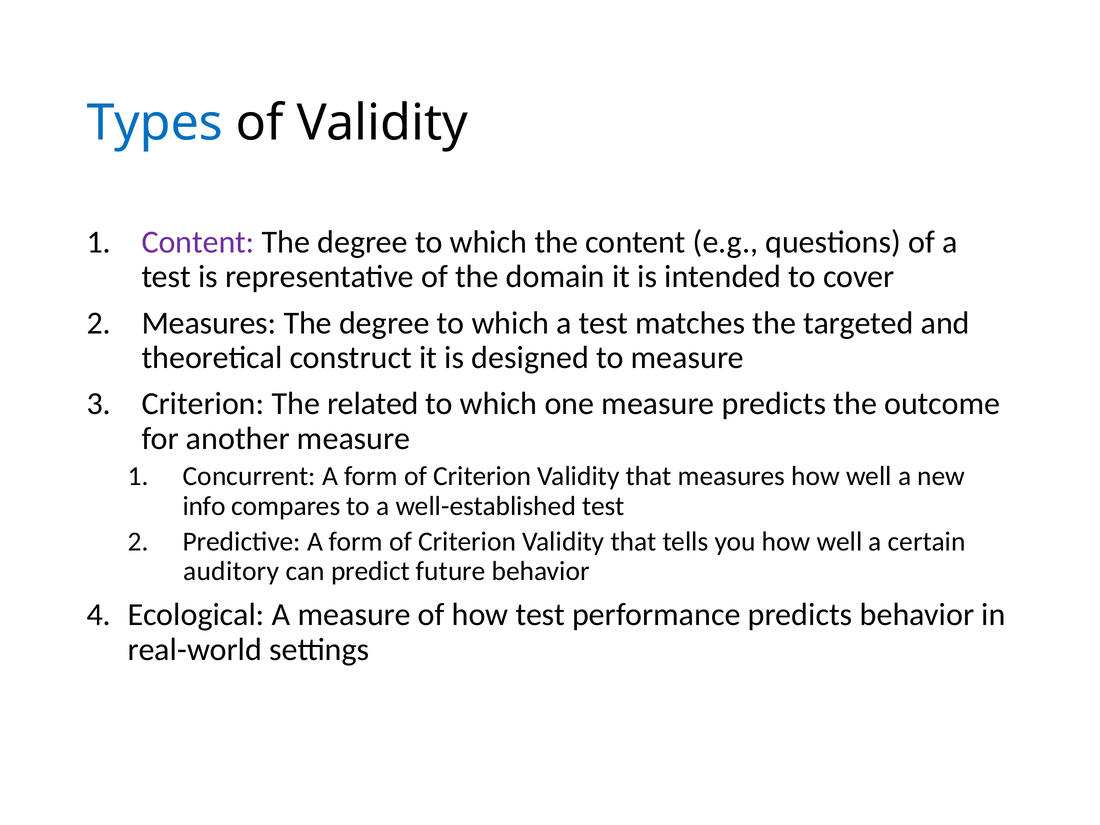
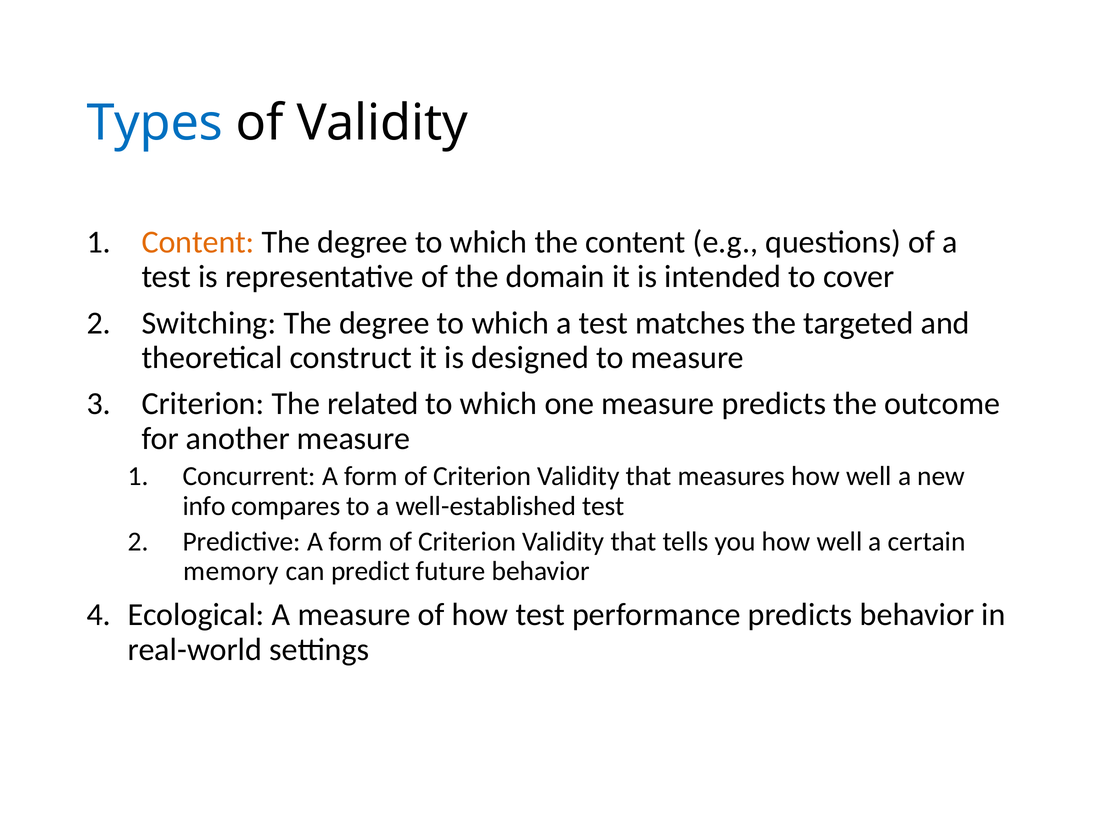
Content colour: purple -> orange (198, 242)
Measures: Measures -> Switching (209, 323)
auditory: auditory -> memory (231, 571)
